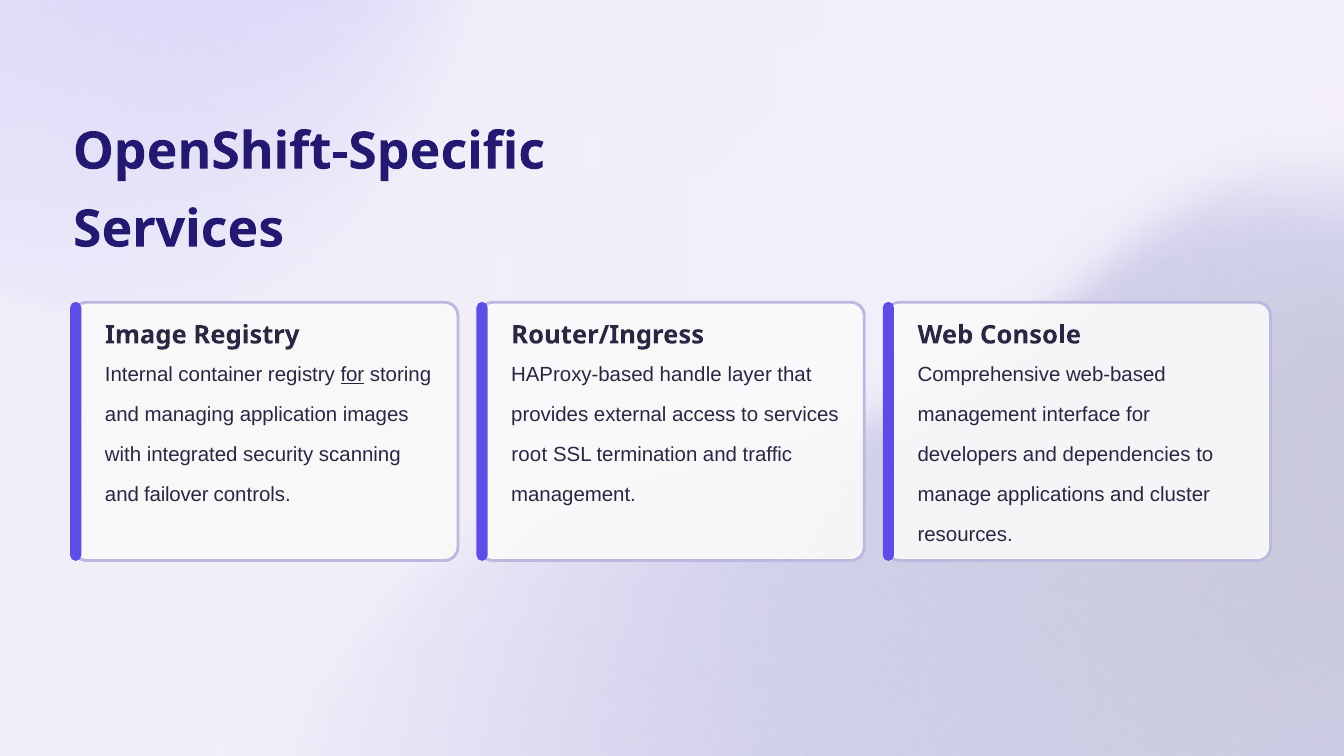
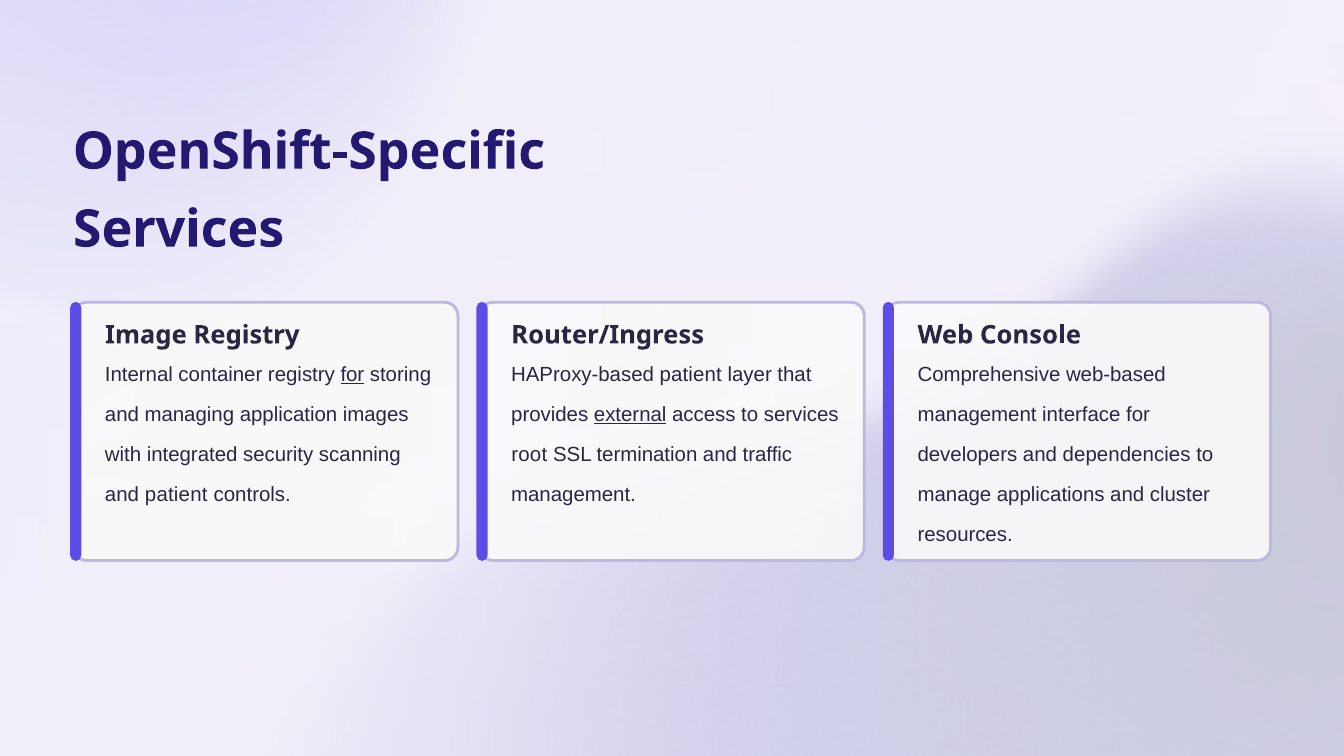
HAProxy-based handle: handle -> patient (691, 374)
external underline: none -> present (630, 414)
and failover: failover -> patient (176, 494)
